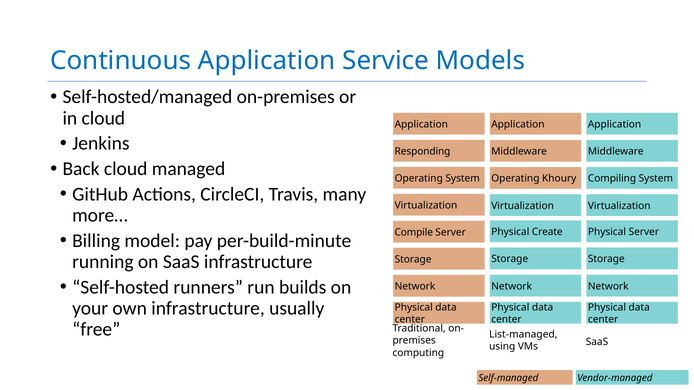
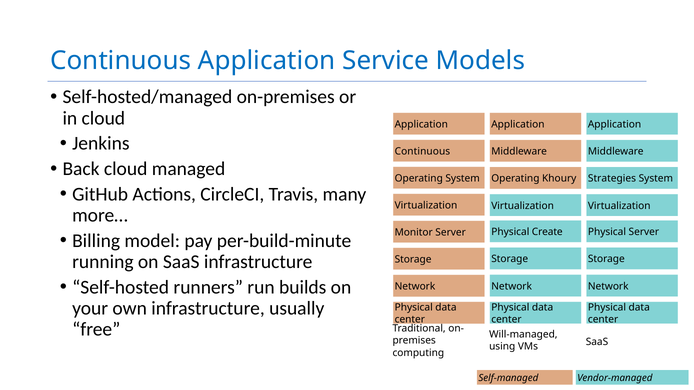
Responding: Responding -> Continuous (422, 152)
Compiling: Compiling -> Strategies (612, 179)
Compile: Compile -> Monitor (414, 233)
List-managed: List-managed -> Will-managed (523, 335)
